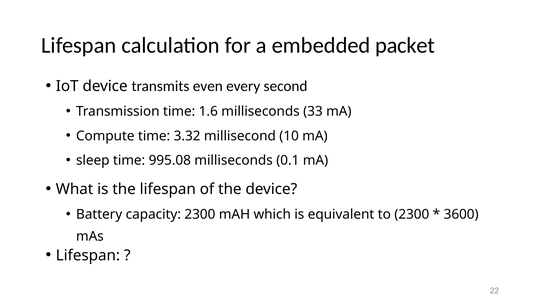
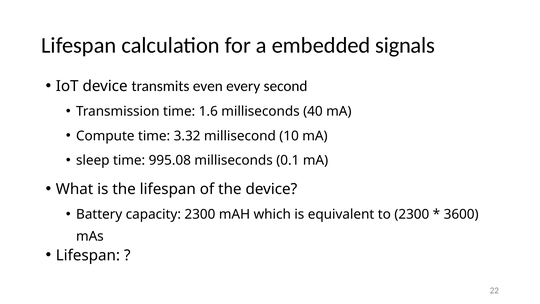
packet: packet -> signals (405, 45)
33: 33 -> 40 (313, 111)
